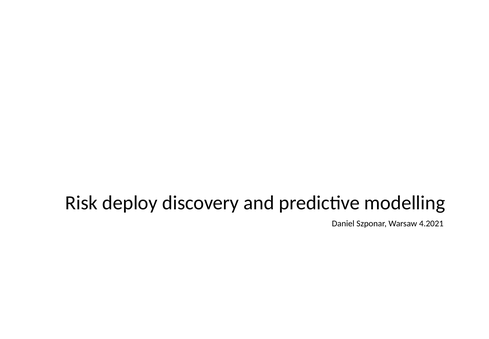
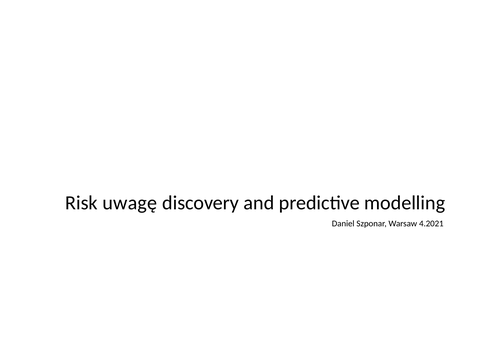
deploy: deploy -> uwagę (130, 203)
